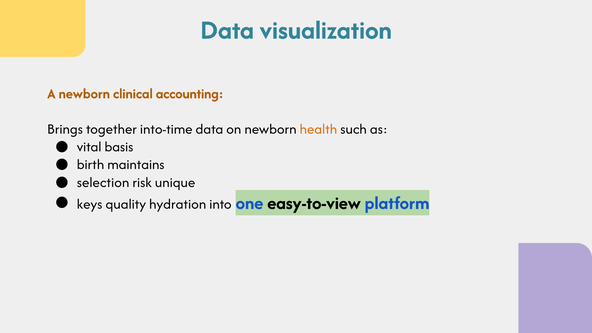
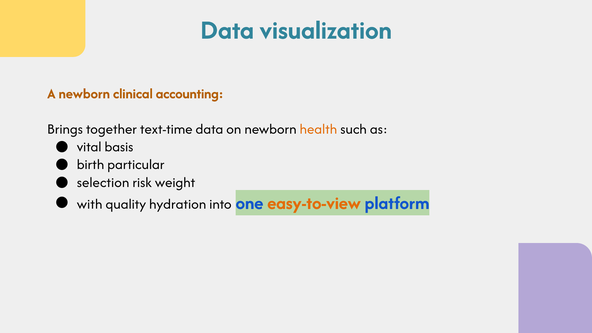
into-time: into-time -> text-time (166, 129)
maintains: maintains -> particular (136, 164)
unique: unique -> weight (175, 182)
keys: keys -> with (90, 204)
easy-to-view colour: black -> orange (314, 203)
